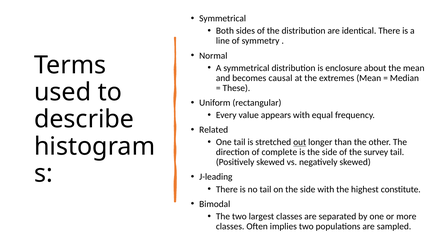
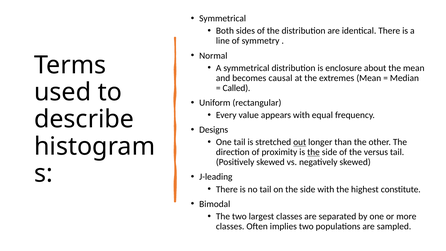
These: These -> Called (236, 88)
Related: Related -> Designs (214, 130)
complete: complete -> proximity (279, 152)
the underline: none -> present (313, 152)
survey: survey -> versus (376, 152)
